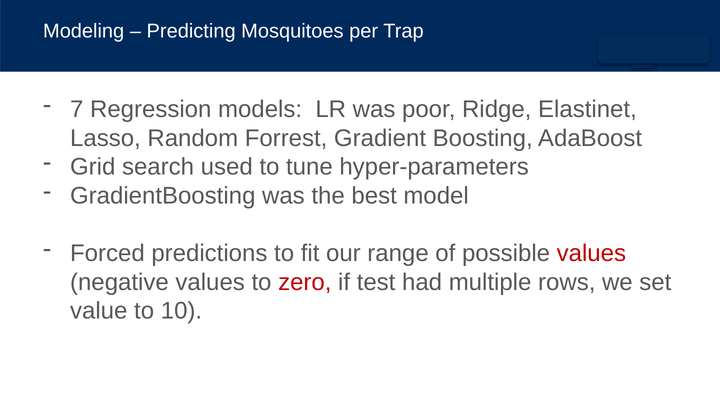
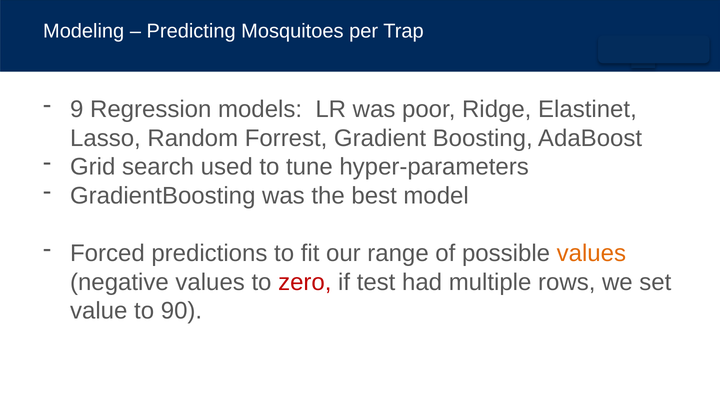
7: 7 -> 9 (77, 109)
values colour: red -> orange (591, 253)
10: 10 -> 90 (181, 311)
